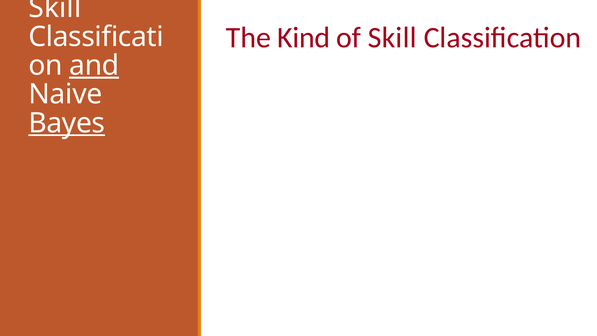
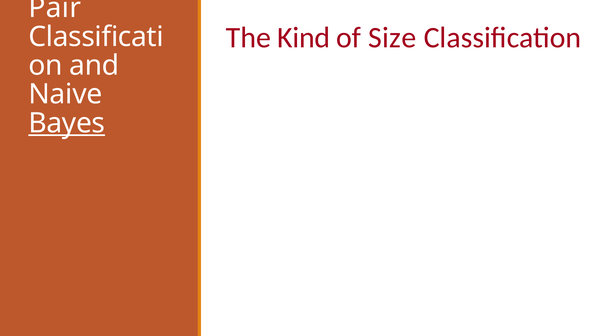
Skill: Skill -> Pair (55, 8)
of Skill: Skill -> Size (392, 38)
and underline: present -> none (94, 66)
